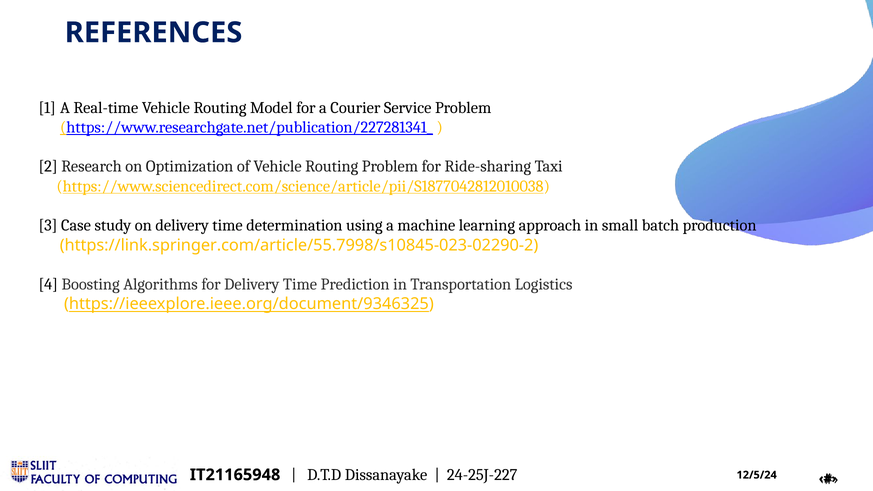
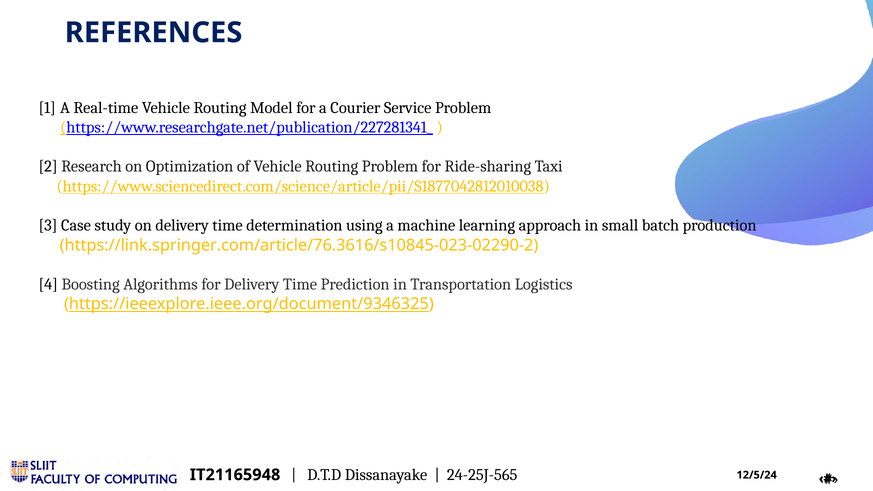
https://link.springer.com/article/55.7998/s10845-023-02290-2: https://link.springer.com/article/55.7998/s10845-023-02290-2 -> https://link.springer.com/article/76.3616/s10845-023-02290-2 (299, 245)
24-25J-227: 24-25J-227 -> 24-25J-565 (482, 475)
